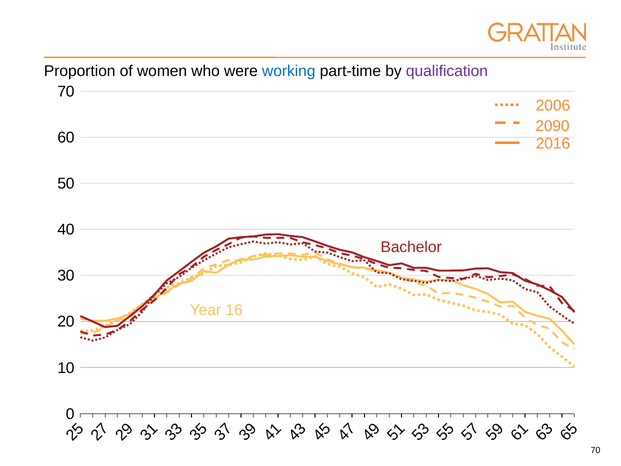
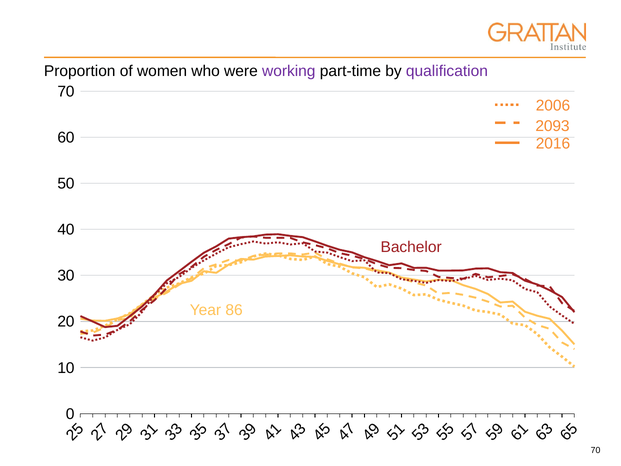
working colour: blue -> purple (289, 71)
2090: 2090 -> 2093 (553, 126)
16: 16 -> 86 (234, 310)
